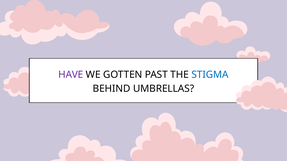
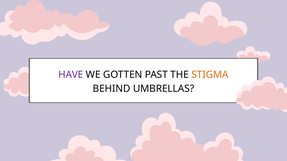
STIGMA colour: blue -> orange (210, 75)
